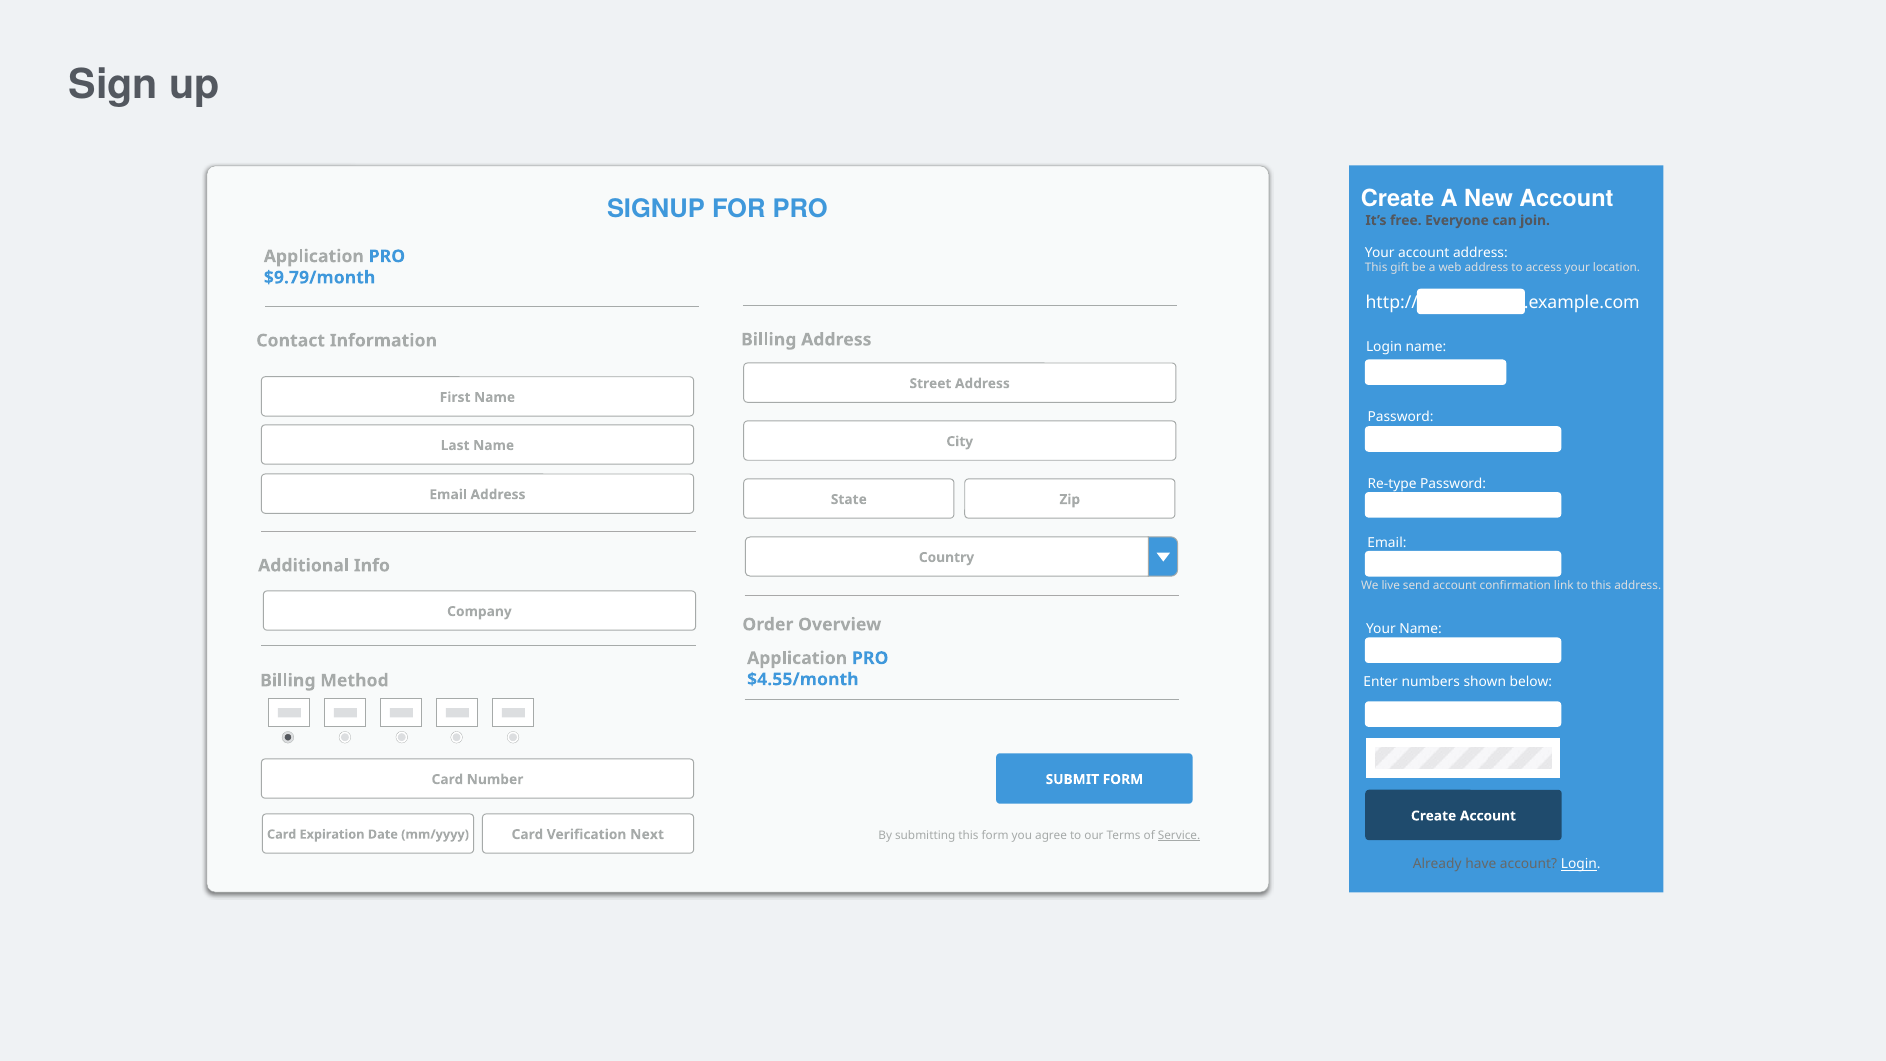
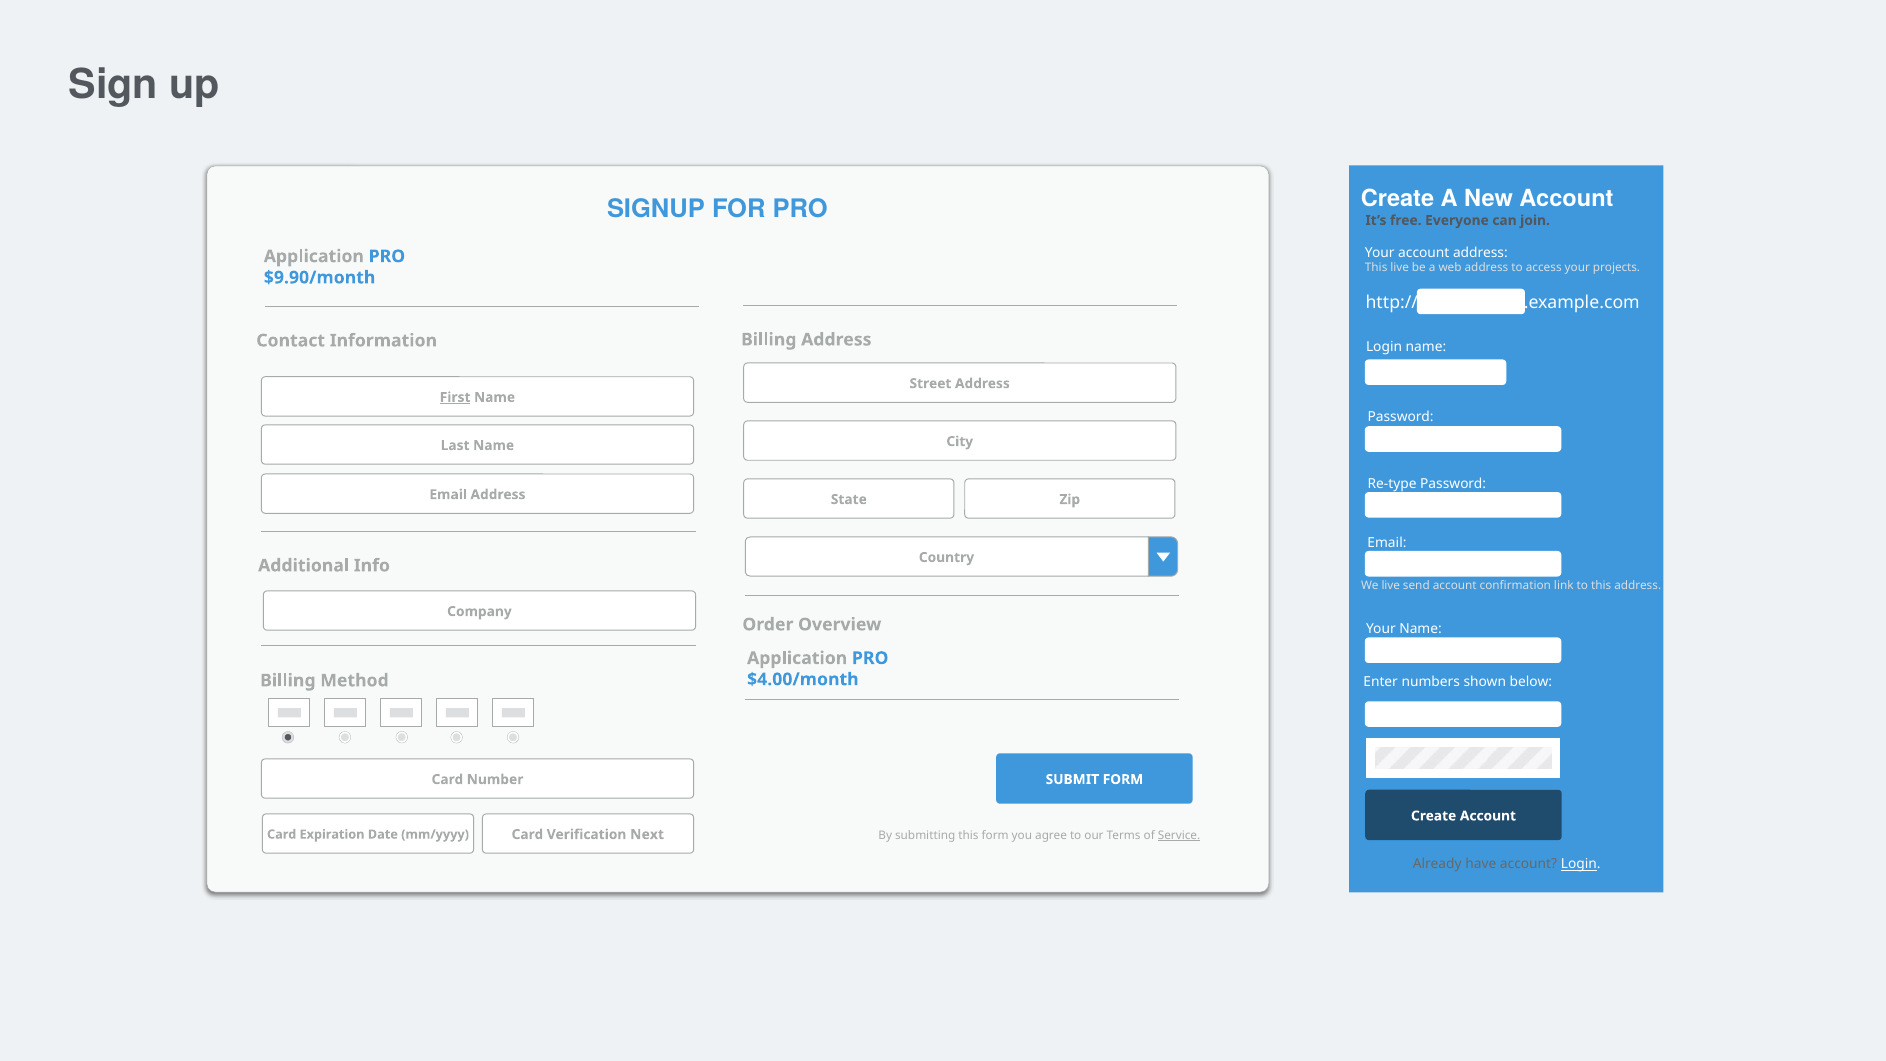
This gift: gift -> live (1400, 268)
location: location -> projects (1617, 268)
$9.79/month: $9.79/month -> $9.90/month (320, 278)
First underline: none -> present (455, 397)
$4.55/month: $4.55/month -> $4.00/month (803, 679)
